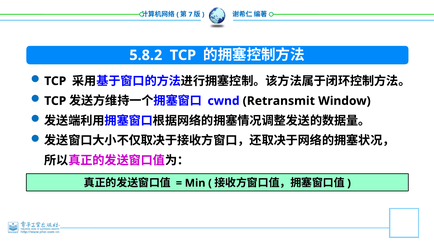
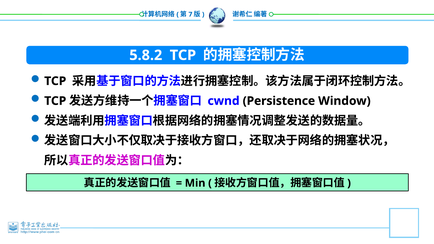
Retransmit: Retransmit -> Persistence (279, 101)
